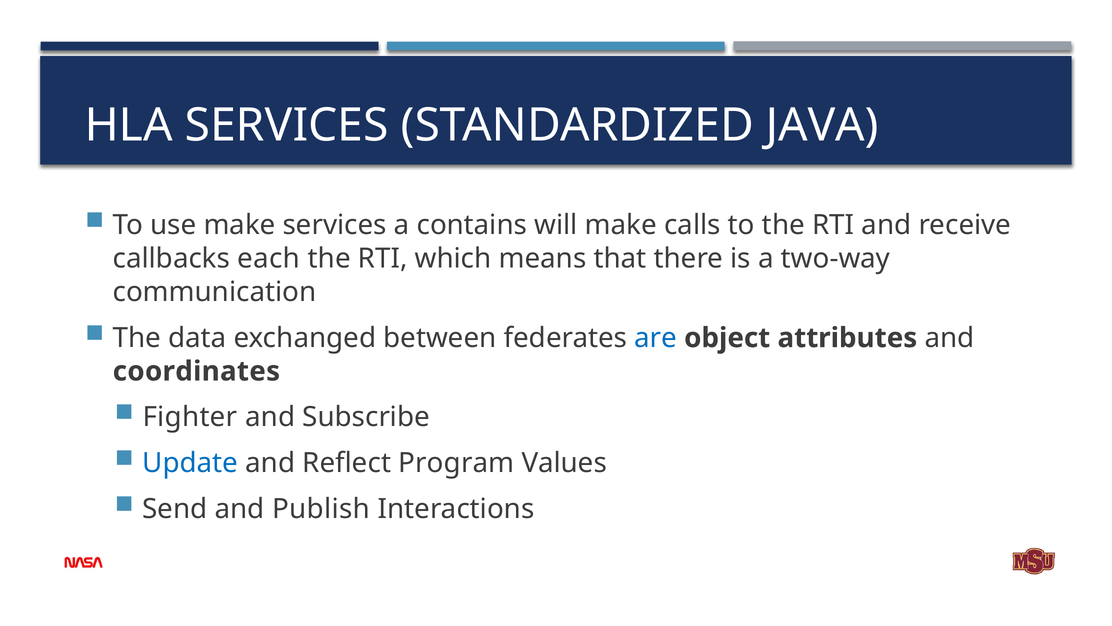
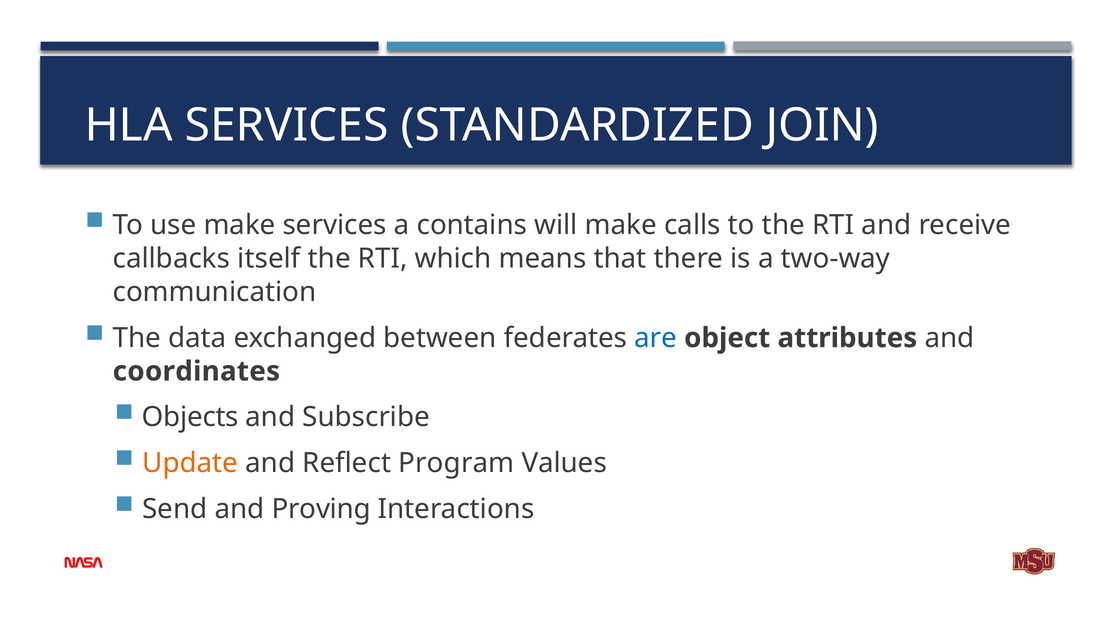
JAVA: JAVA -> JOIN (822, 125)
each: each -> itself (269, 258)
Fighter: Fighter -> Objects (190, 417)
Update colour: blue -> orange (190, 463)
Publish: Publish -> Proving (321, 509)
